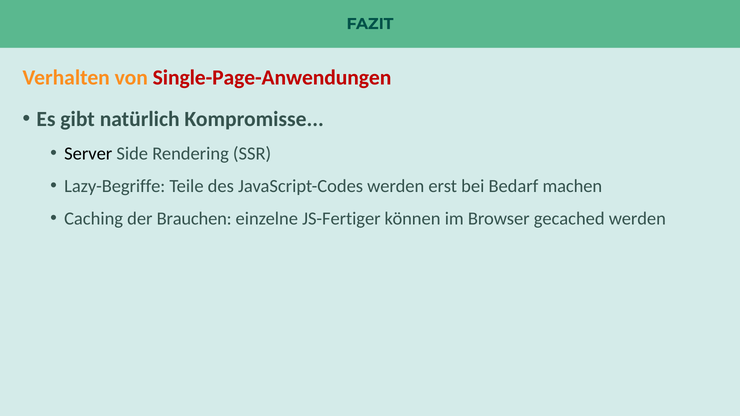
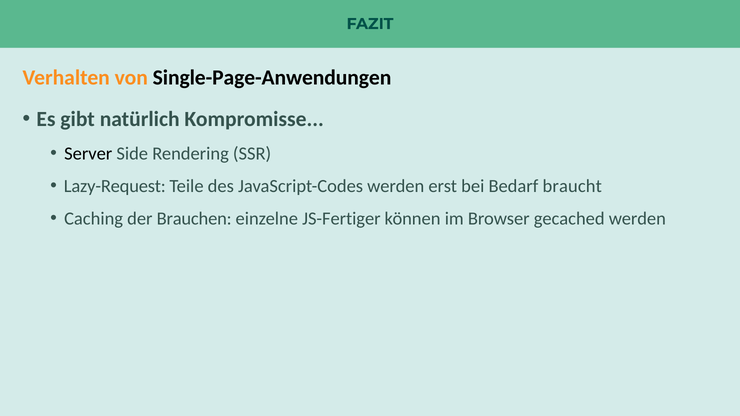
Single-Page-Anwendungen colour: red -> black (272, 78)
Lazy-Begriffe: Lazy-Begriffe -> Lazy-Request (115, 186)
machen: machen -> braucht (572, 186)
